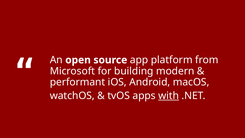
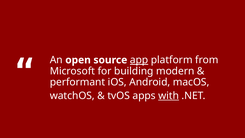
app underline: none -> present (139, 60)
